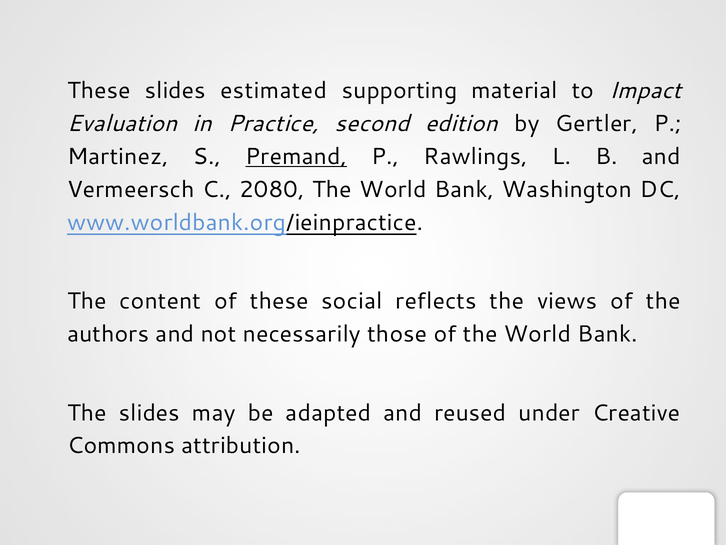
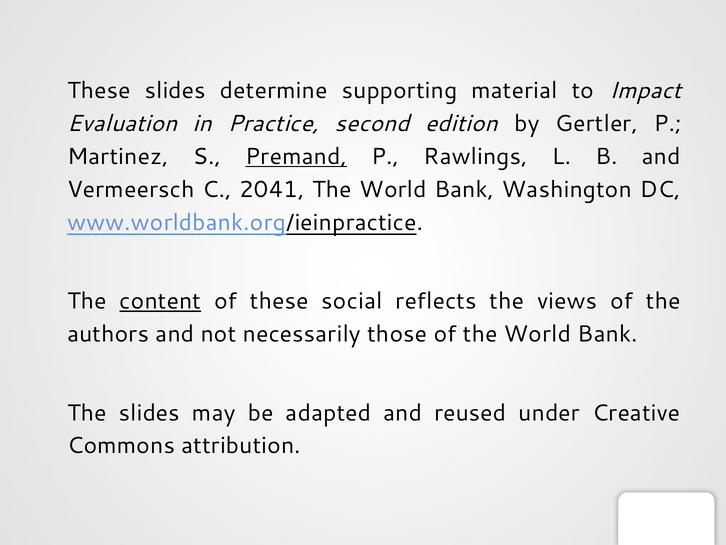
estimated: estimated -> determine (274, 91)
2080: 2080 -> 2041 (272, 189)
content underline: none -> present (160, 301)
